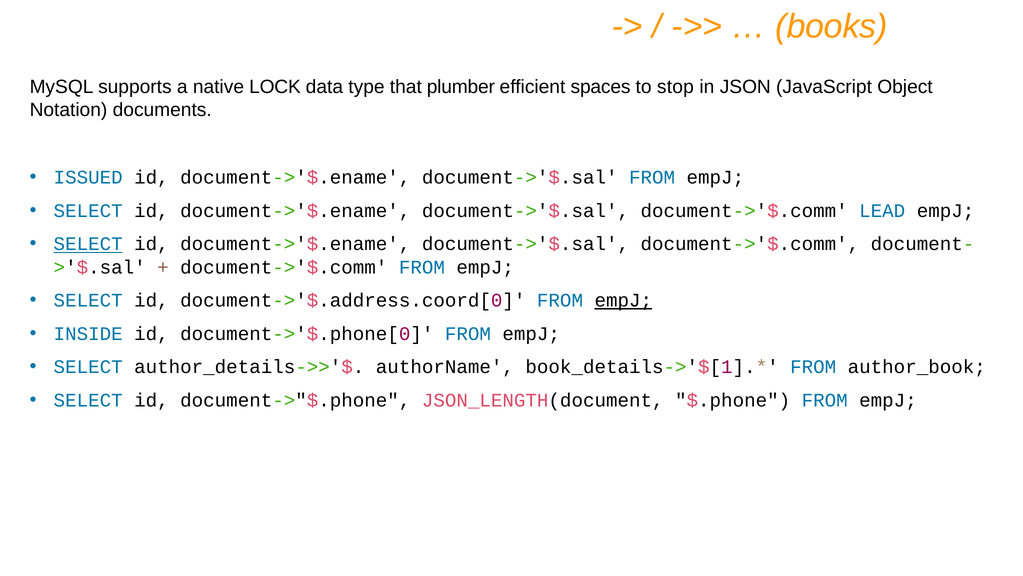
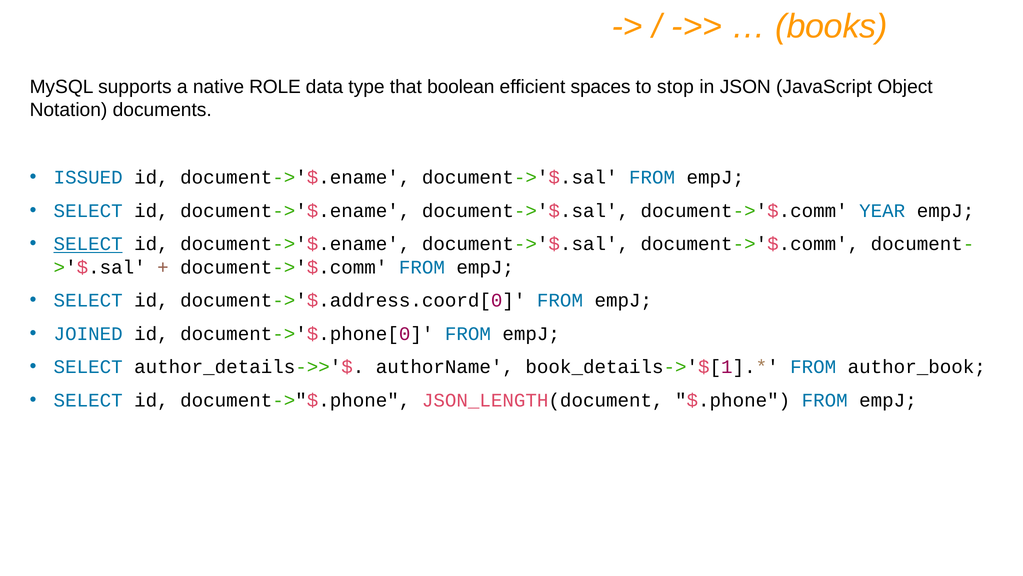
LOCK: LOCK -> ROLE (275, 87)
plumber: plumber -> boolean (461, 87)
LEAD: LEAD -> YEAR (882, 211)
empJ underline: present -> none (623, 300)
INSIDE: INSIDE -> JOINED (88, 333)
